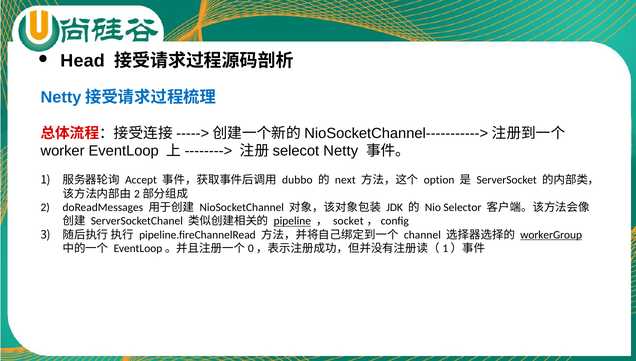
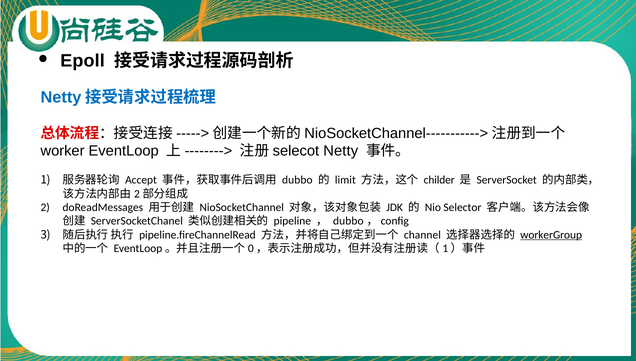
Head: Head -> Epoll (83, 61)
next: next -> limit (345, 180)
option: option -> childer (439, 180)
pipeline underline: present -> none (292, 221)
socket: socket -> dubbo (348, 221)
